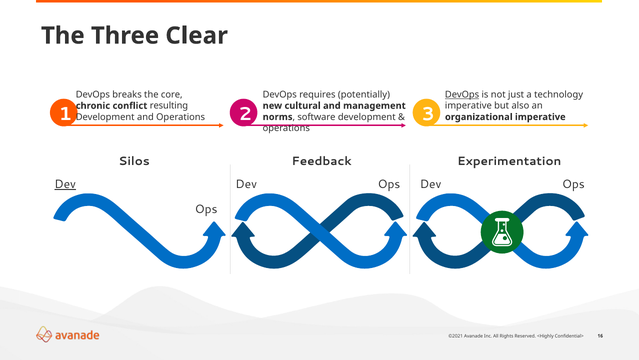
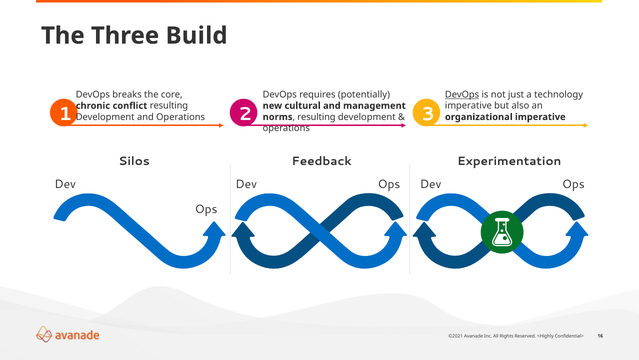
Clear: Clear -> Build (197, 36)
norms software: software -> resulting (316, 117)
Dev underline: present -> none (65, 184)
